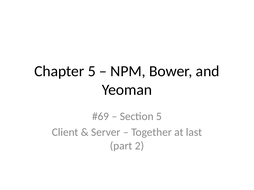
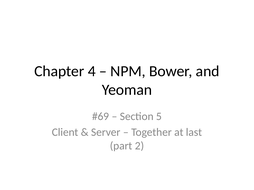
Chapter 5: 5 -> 4 (92, 71)
